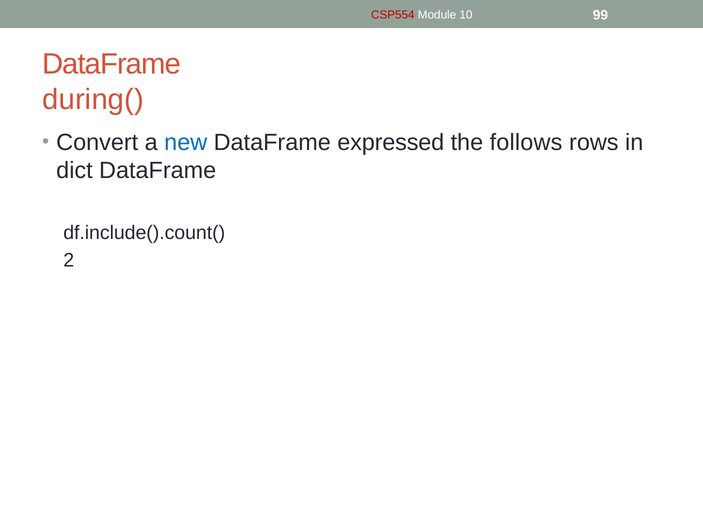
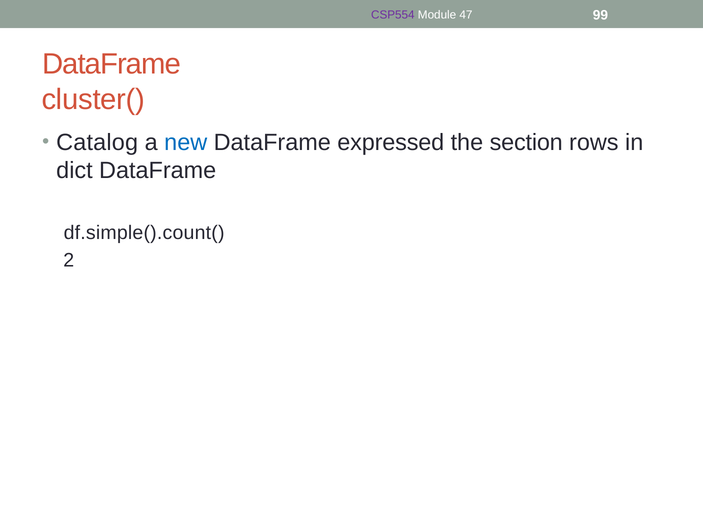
CSP554 colour: red -> purple (393, 15)
10: 10 -> 47 (466, 15)
during(: during( -> cluster( (93, 99)
Convert: Convert -> Catalog (97, 142)
follows: follows -> section (526, 142)
df.include().count(: df.include().count( -> df.simple().count( (144, 233)
